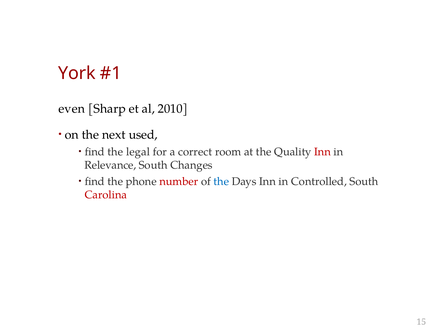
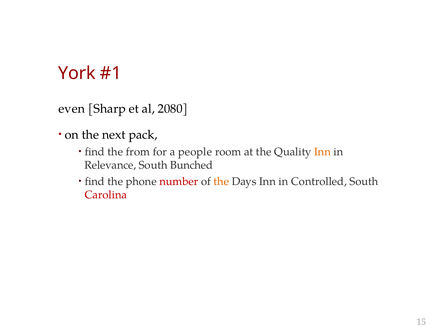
2010: 2010 -> 2080 (173, 109)
used: used -> pack (143, 135)
legal: legal -> from (138, 152)
correct: correct -> people (195, 152)
Inn colour: red -> orange (323, 152)
Changes: Changes -> Bunched (192, 165)
the colour: blue -> orange (221, 182)
